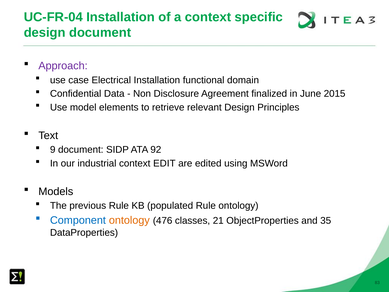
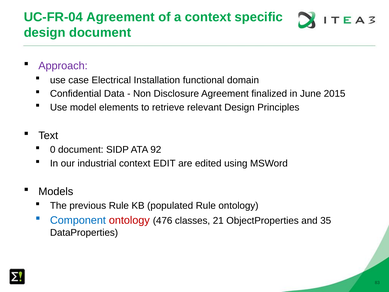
UC-FR-04 Installation: Installation -> Agreement (121, 17)
9: 9 -> 0 (53, 150)
ontology colour: orange -> red (129, 220)
